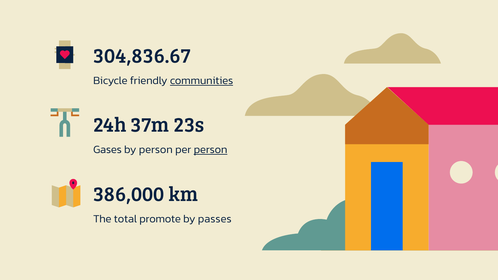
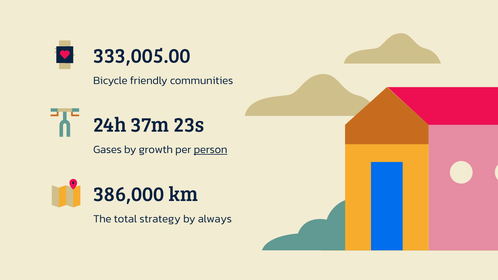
304,836.67: 304,836.67 -> 333,005.00 (142, 56)
communities underline: present -> none (202, 80)
by person: person -> growth (156, 150)
promote: promote -> strategy (160, 219)
passes: passes -> always (215, 219)
